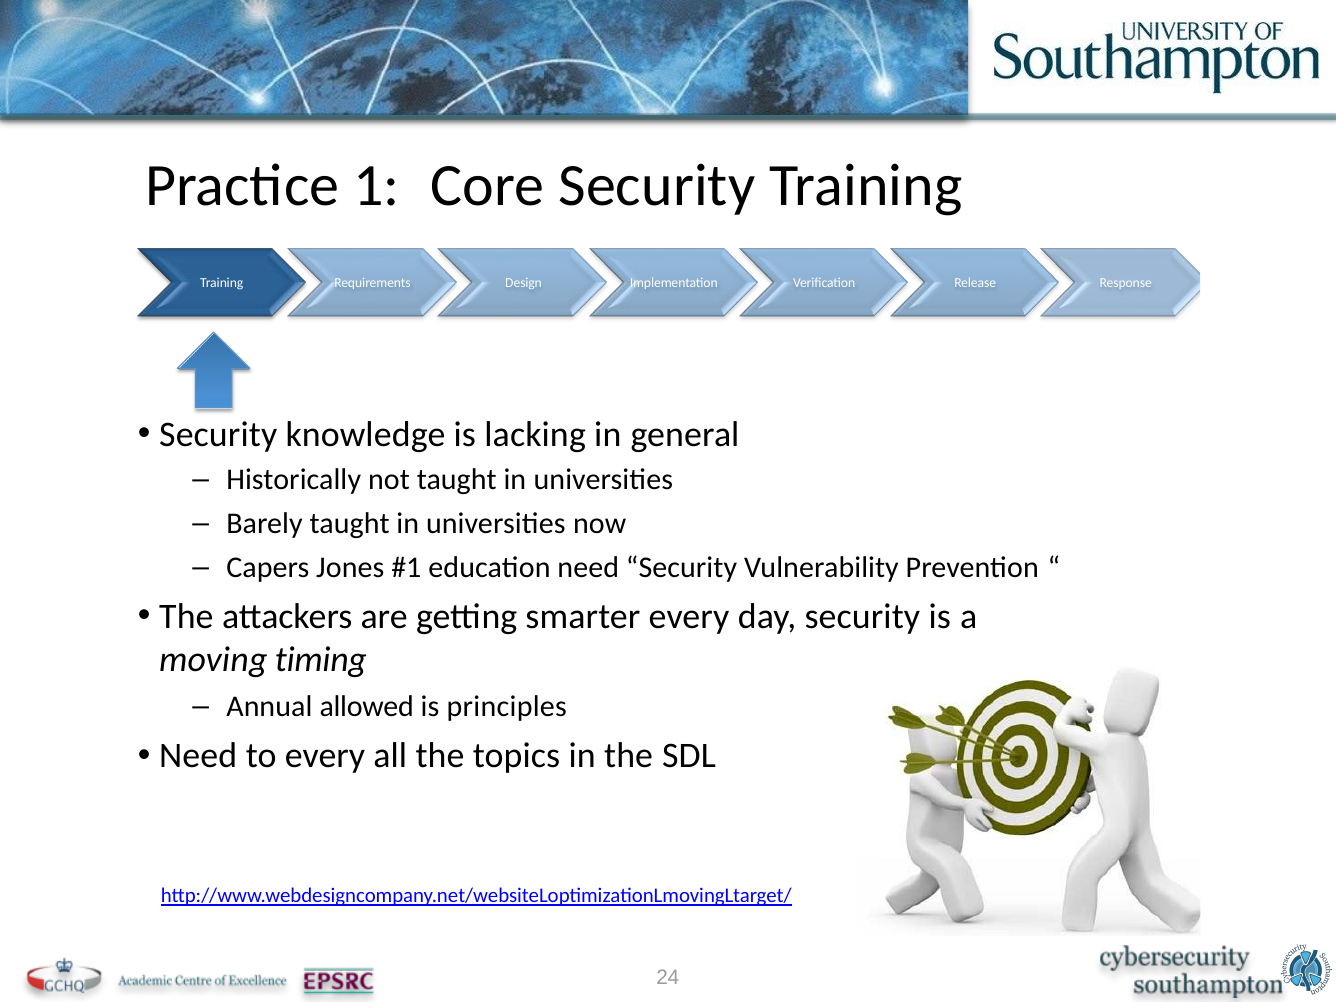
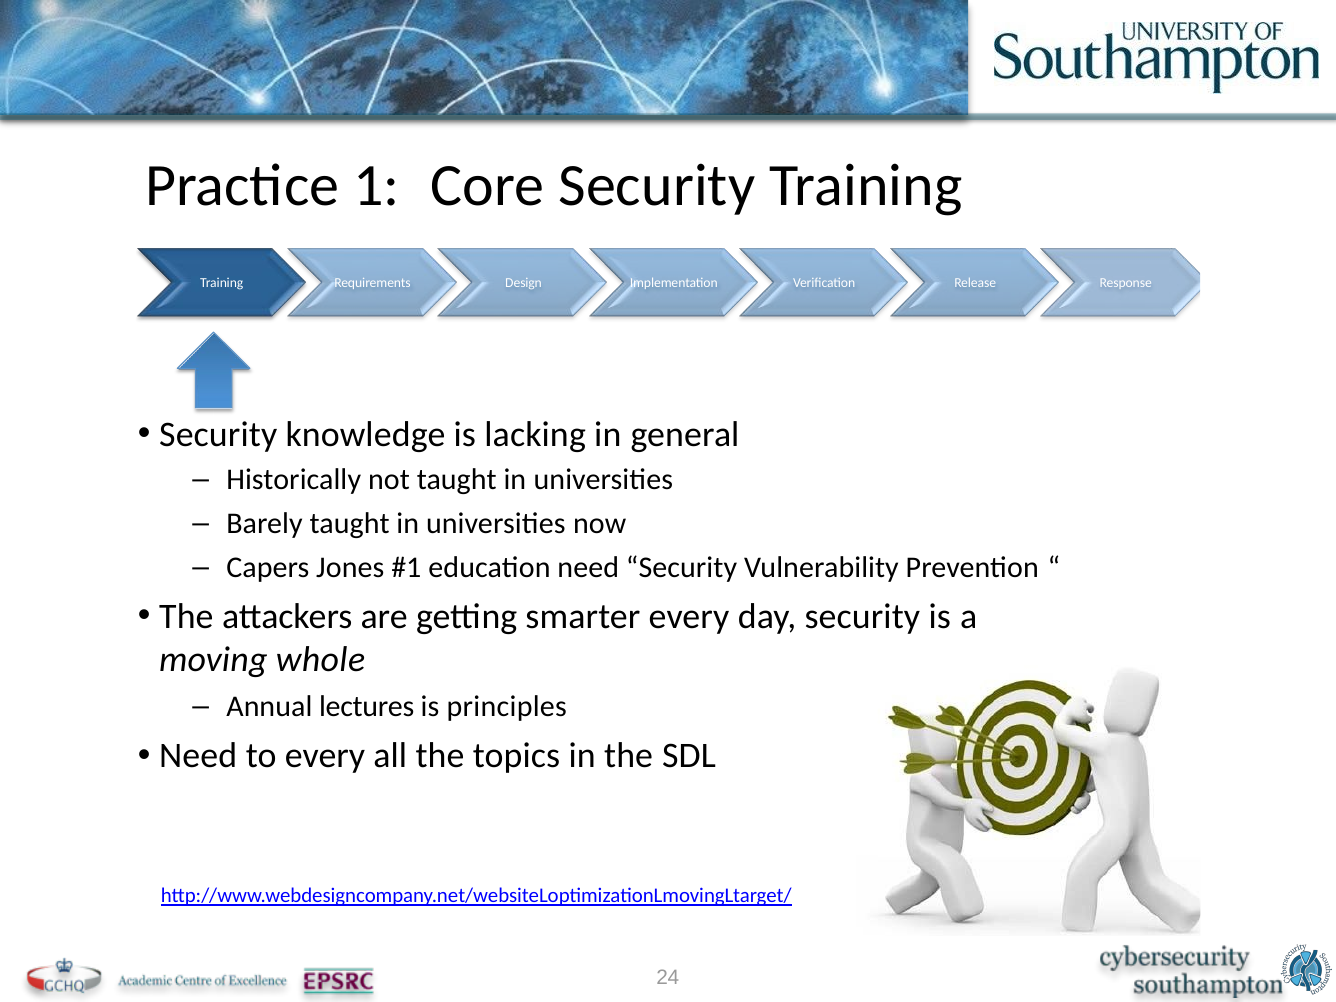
timing: timing -> whole (321, 660)
allowed: allowed -> lectures (367, 707)
